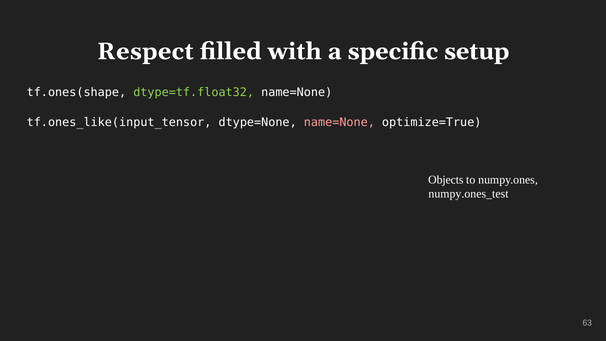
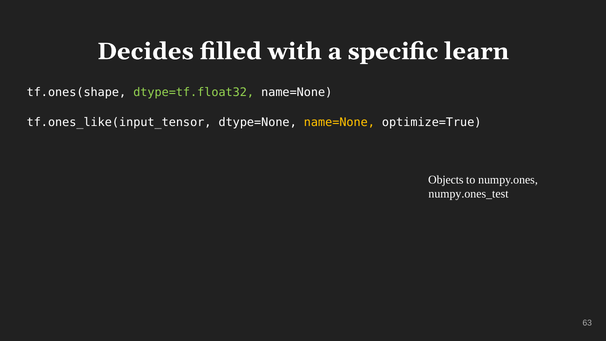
Respect: Respect -> Decides (145, 51)
setup: setup -> learn (477, 51)
name=None colour: pink -> yellow (339, 122)
